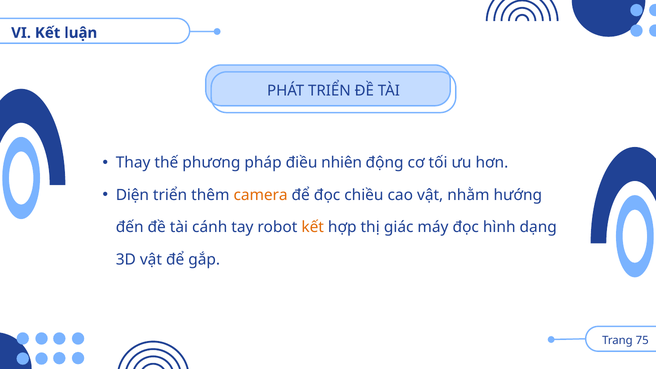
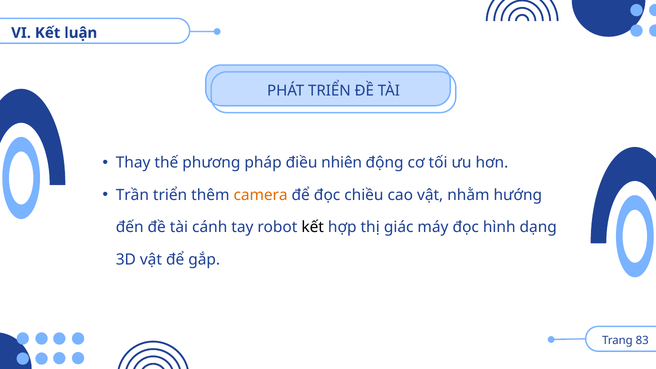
Diện: Diện -> Trần (132, 195)
kết colour: orange -> black (313, 227)
75: 75 -> 83 (642, 340)
